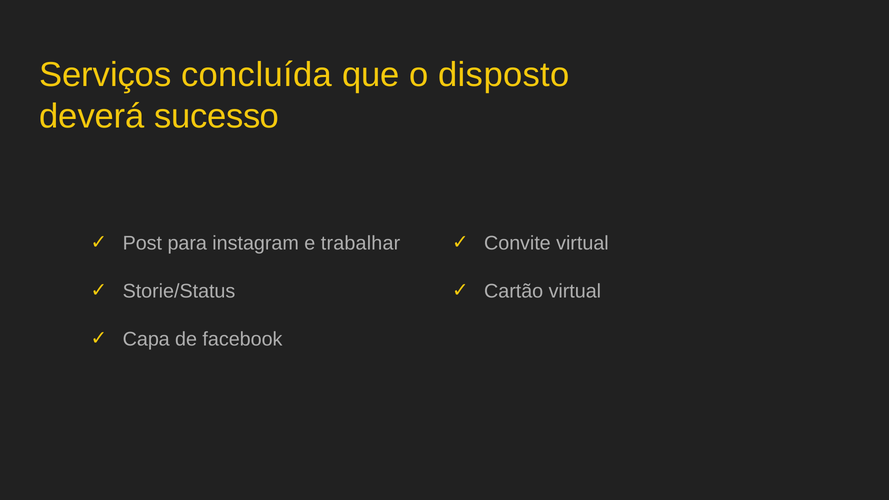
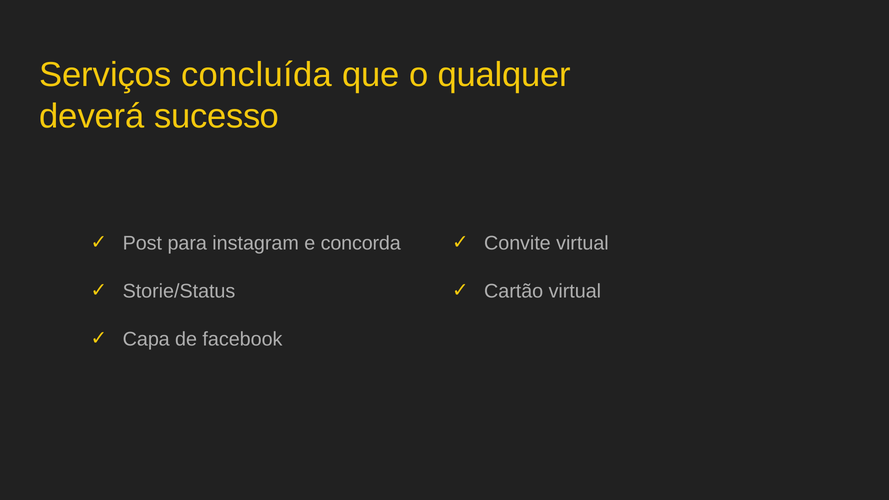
disposto: disposto -> qualquer (504, 75)
trabalhar: trabalhar -> concorda (361, 243)
